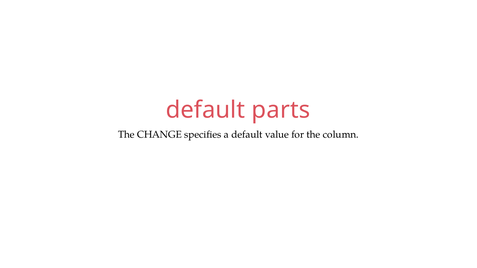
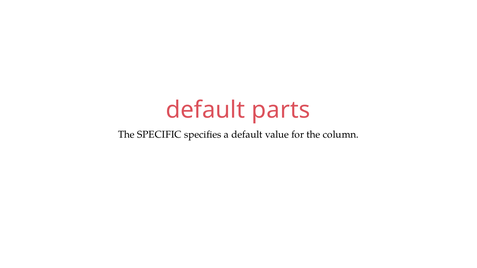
CHANGE: CHANGE -> SPECIFIC (159, 135)
